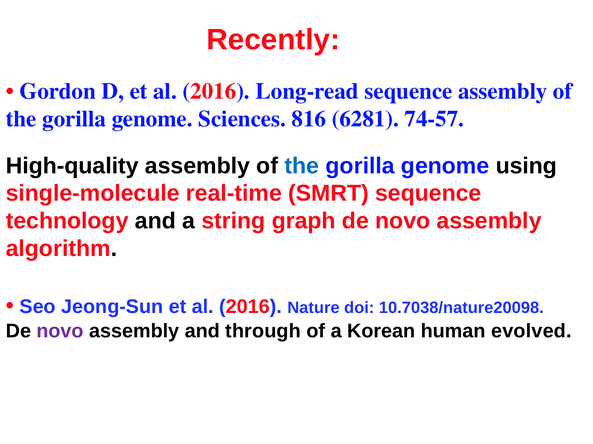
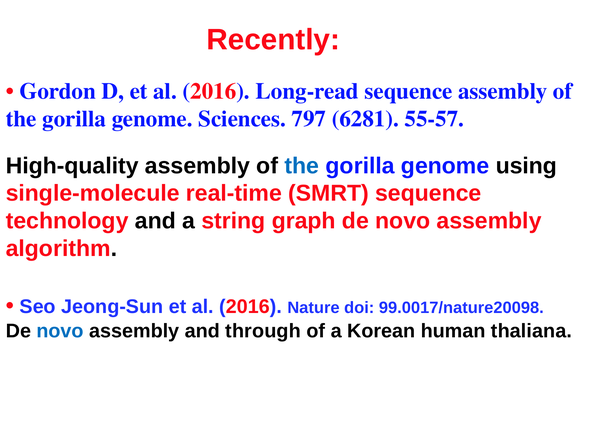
816: 816 -> 797 (309, 119)
74-57: 74-57 -> 55-57 (434, 119)
10.7038/nature20098: 10.7038/nature20098 -> 99.0017/nature20098 (461, 308)
novo colour: purple -> blue (60, 332)
evolved: evolved -> thaliana (532, 332)
